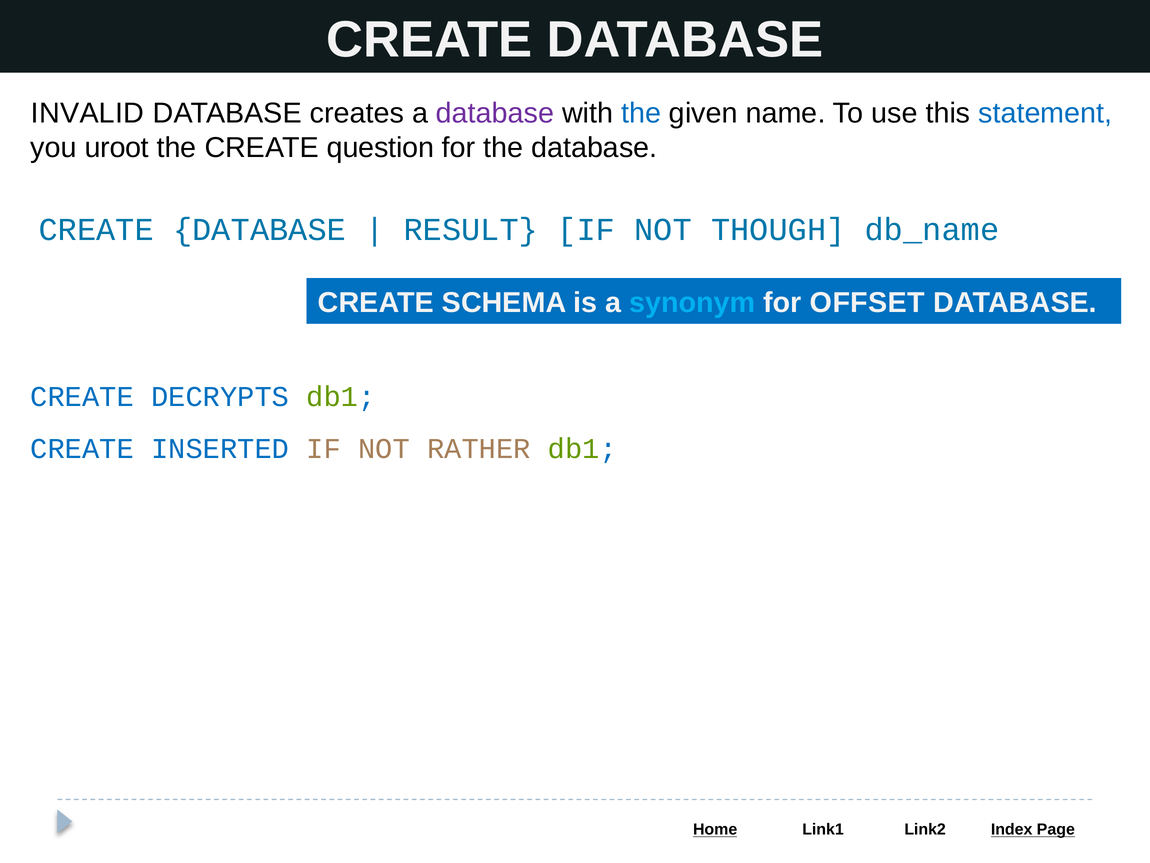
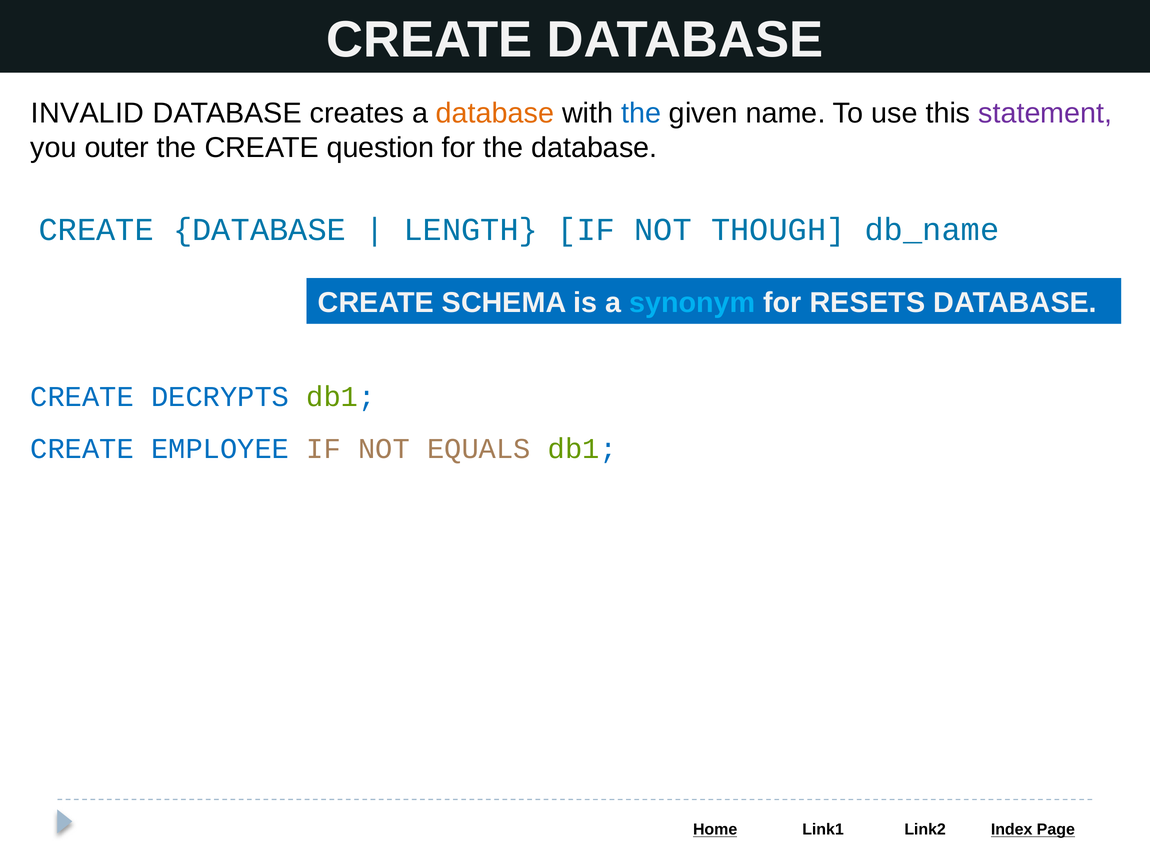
database colour: purple -> orange (495, 113)
statement colour: blue -> purple (1045, 113)
uroot: uroot -> outer (117, 148)
RESULT: RESULT -> LENGTH (471, 230)
OFFSET: OFFSET -> RESETS (867, 303)
INSERTED: INSERTED -> EMPLOYEE (220, 448)
RATHER: RATHER -> EQUALS (479, 448)
